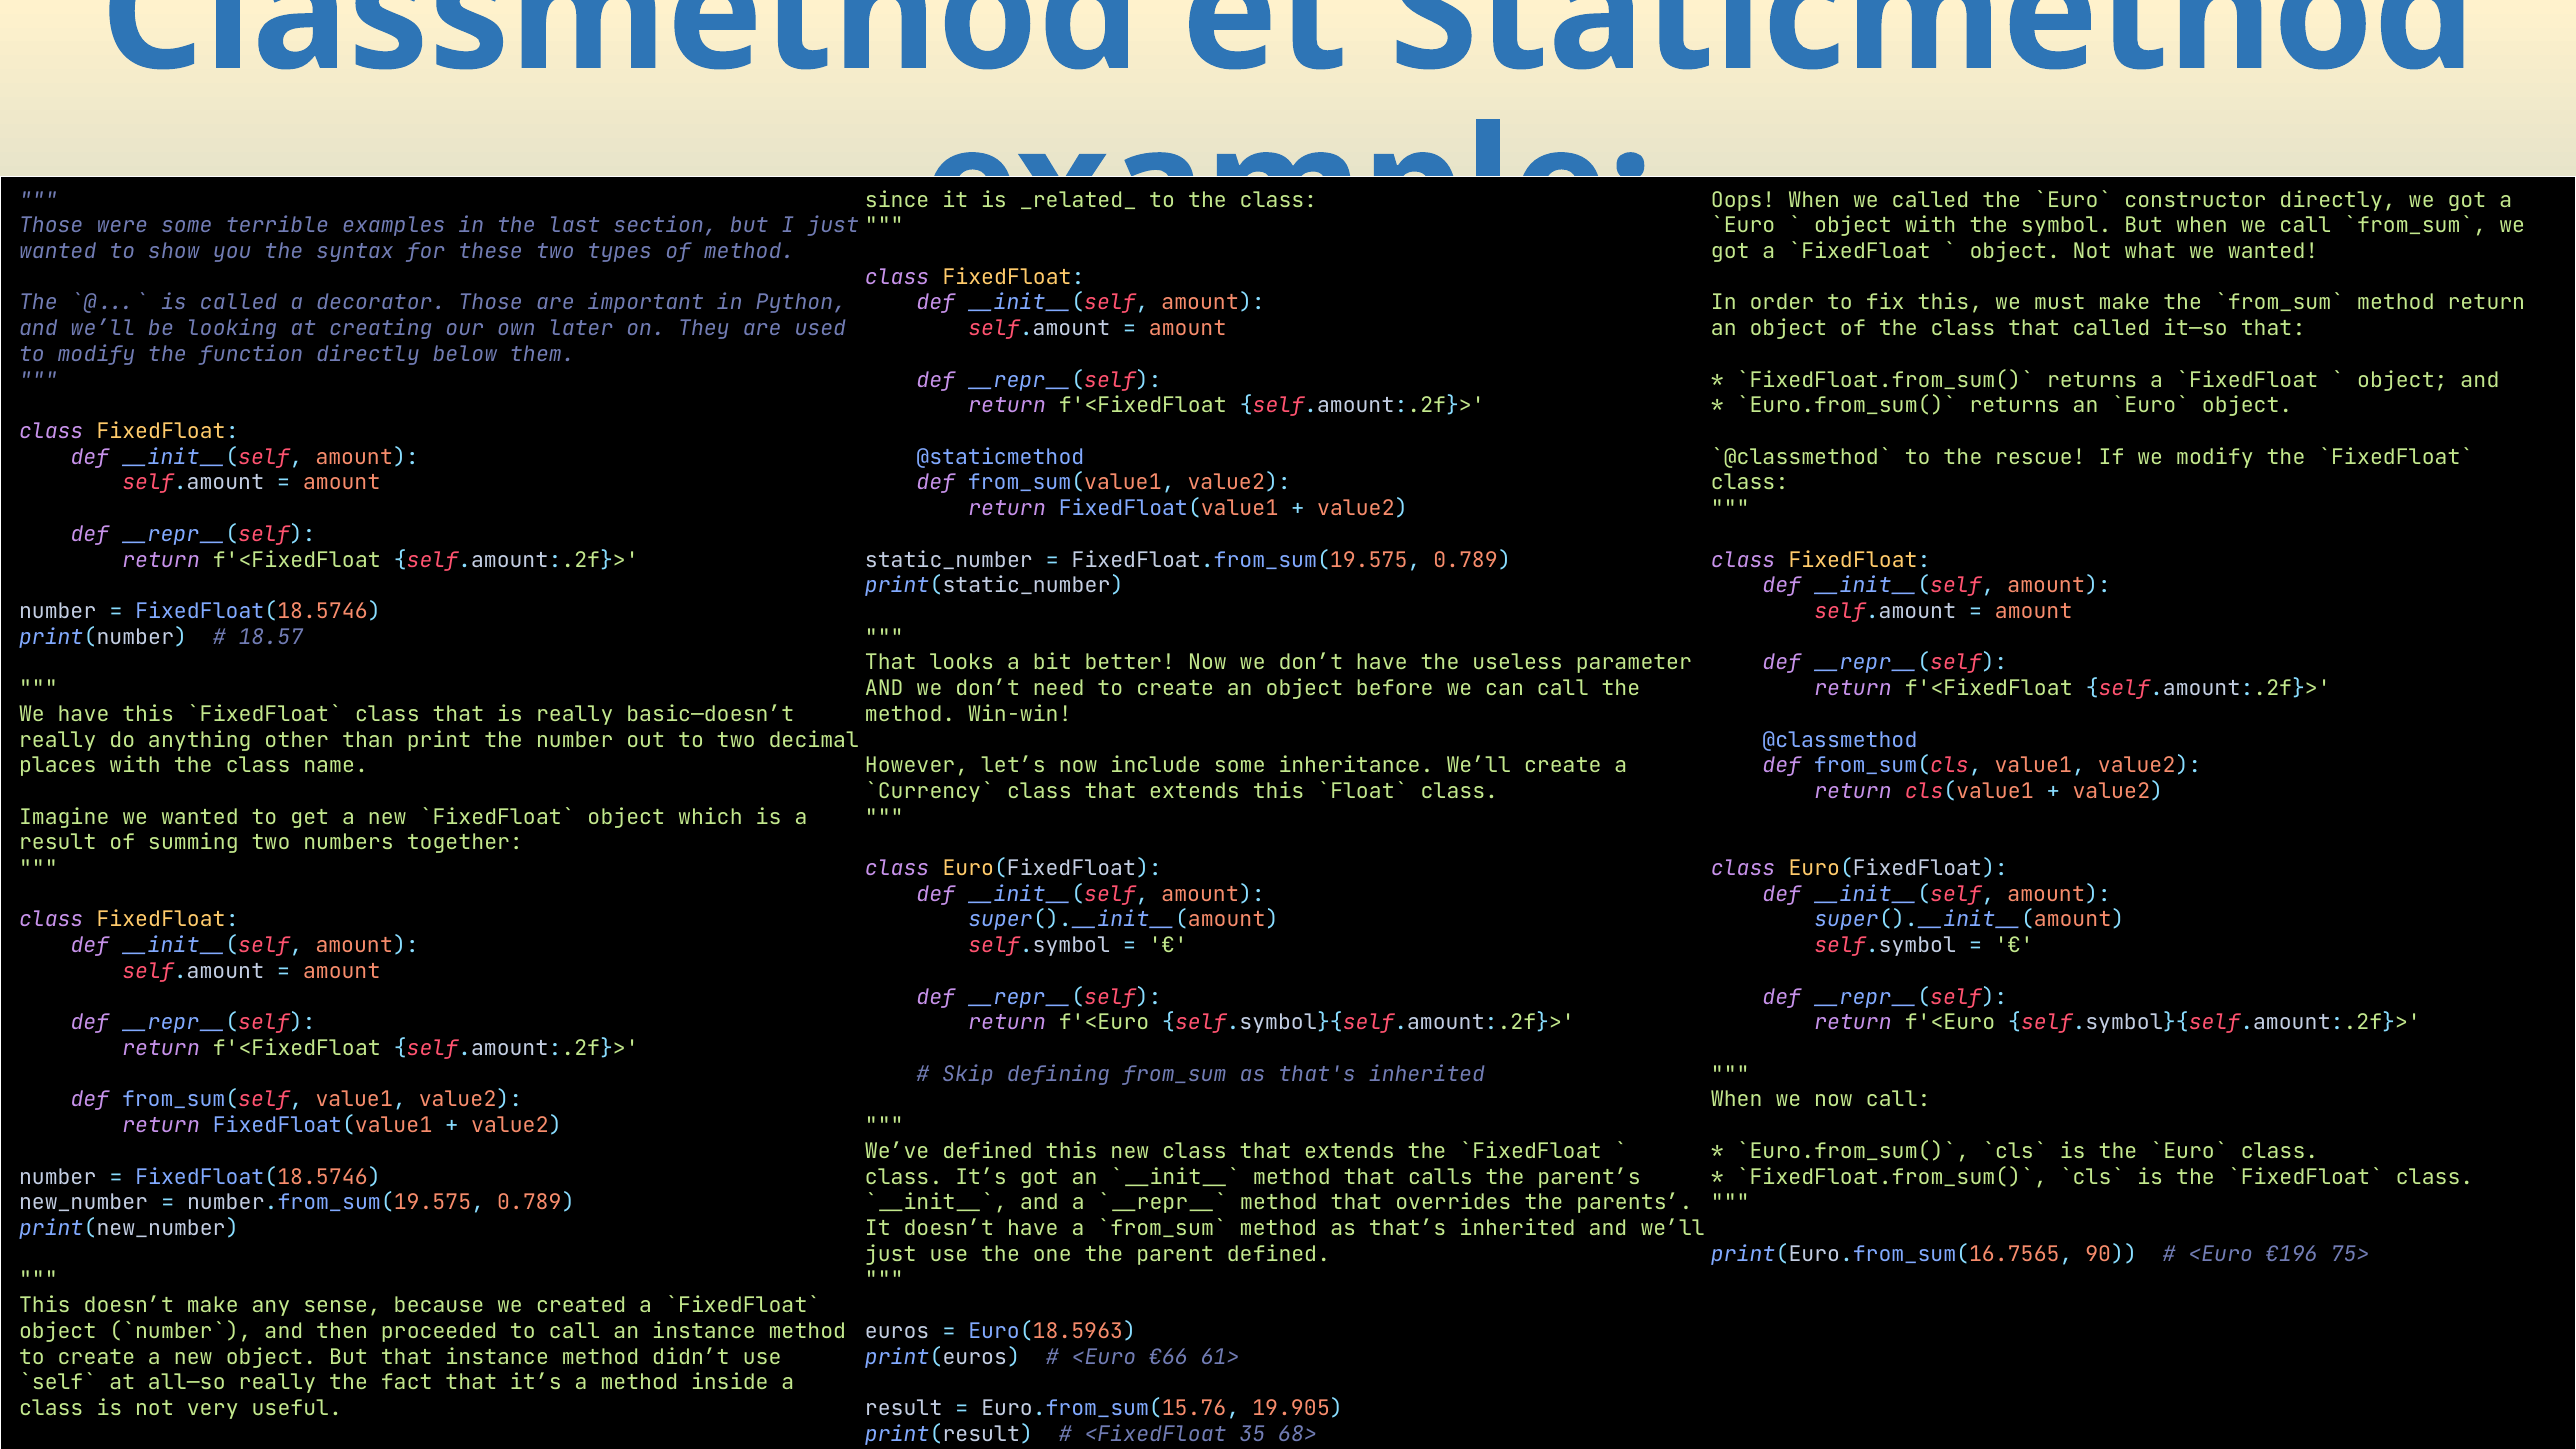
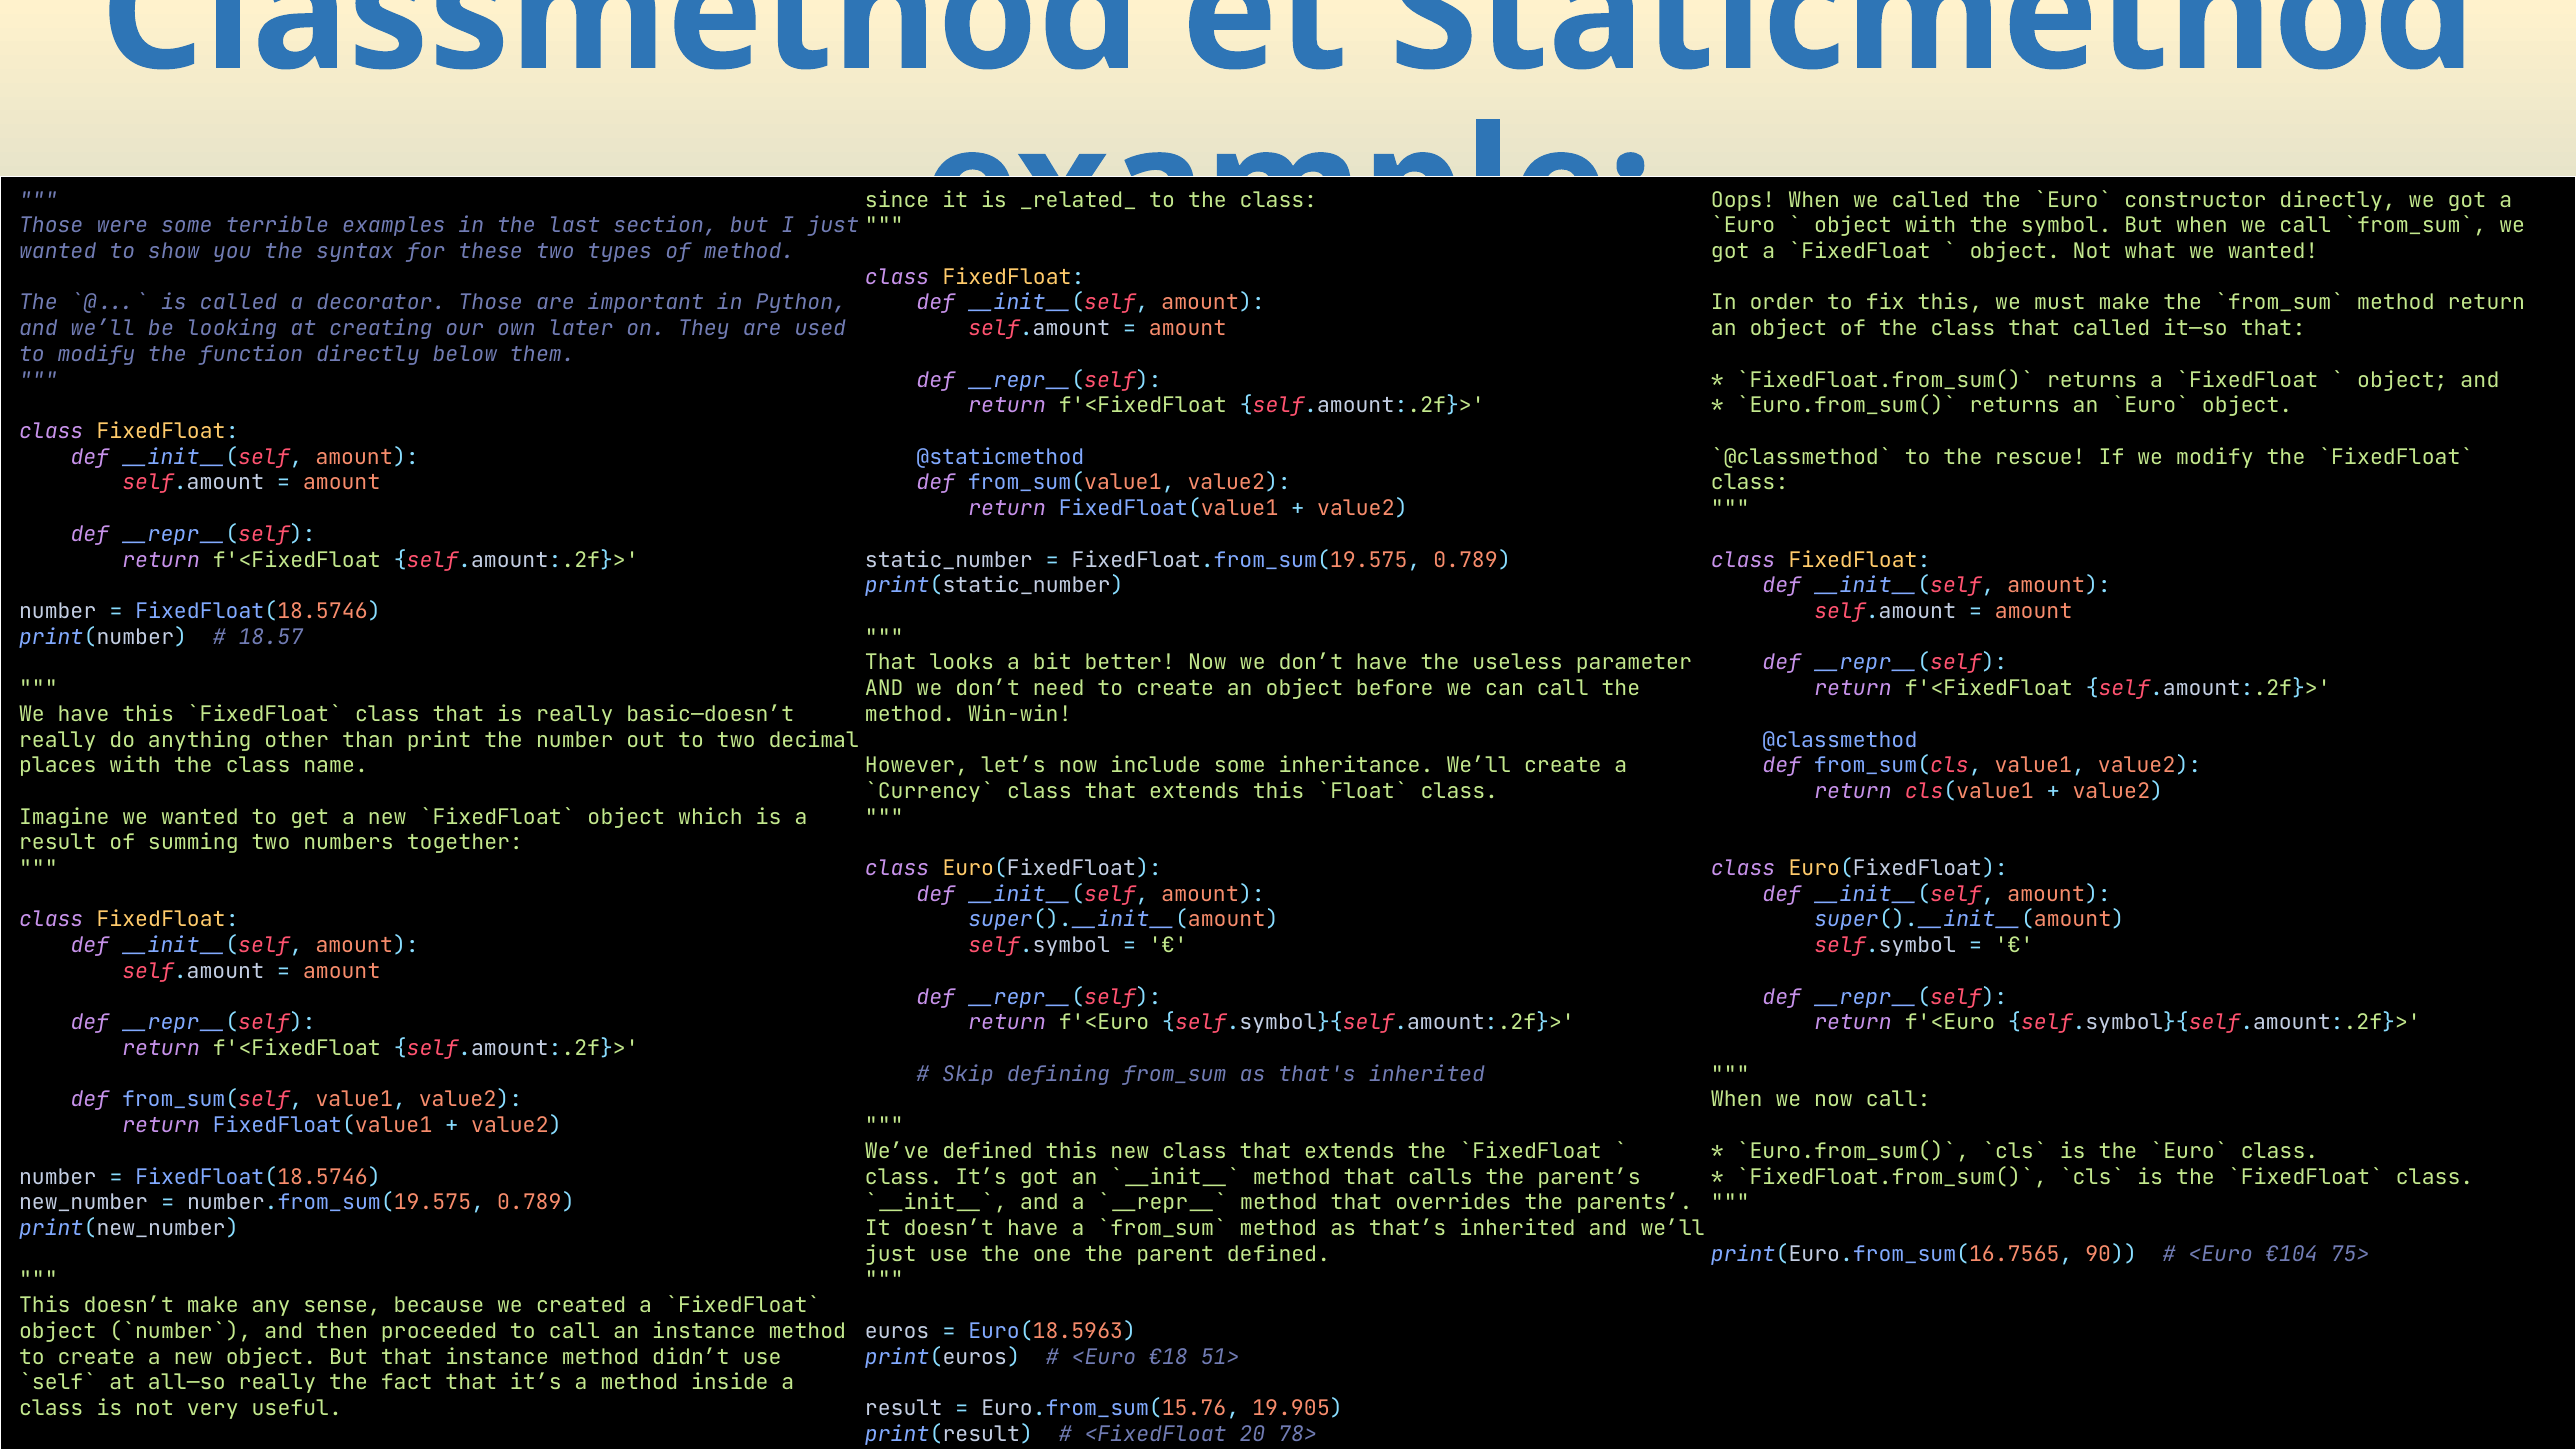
€196.75>: €196.75> -> €104.75> (2318, 1254)
€66.61>: €66.61> -> €18.51> (1194, 1357)
35.68>: 35.68> -> 20.78> (1278, 1434)
